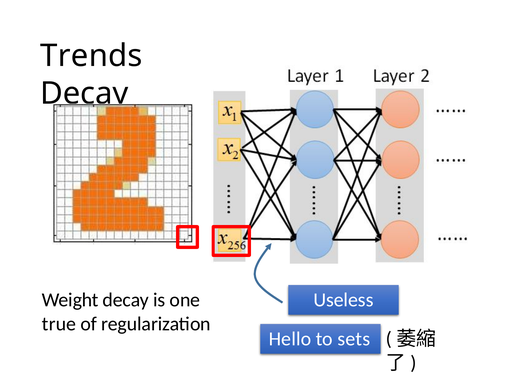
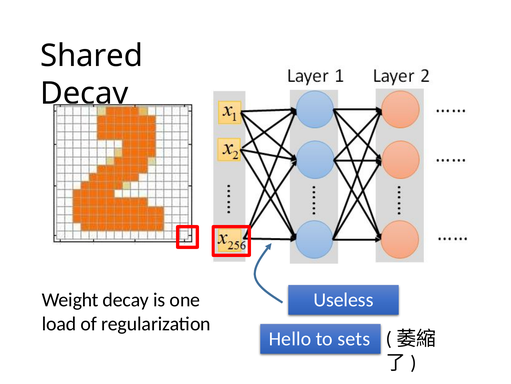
Trends: Trends -> Shared (92, 56)
true: true -> load (59, 323)
